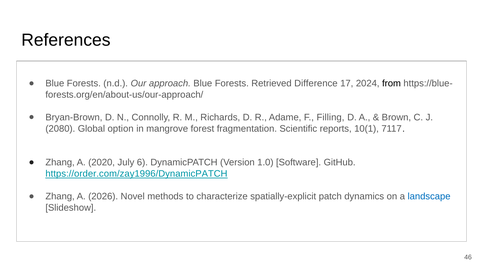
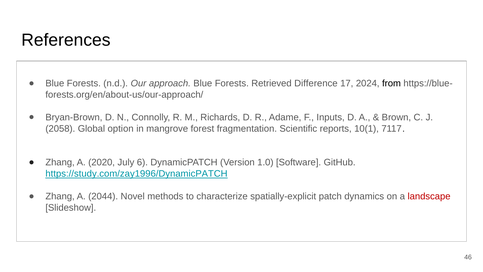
Filling: Filling -> Inputs (331, 117)
2080: 2080 -> 2058 (60, 128)
https://order.com/zay1996/DynamicPATCH: https://order.com/zay1996/DynamicPATCH -> https://study.com/zay1996/DynamicPATCH (136, 174)
2026: 2026 -> 2044 (103, 196)
landscape colour: blue -> red (429, 196)
